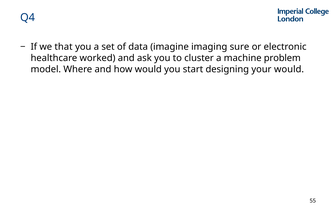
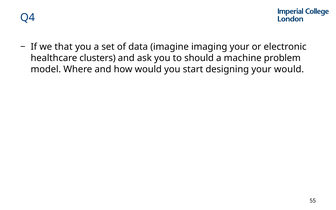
imaging sure: sure -> your (240, 47)
worked: worked -> clusters (98, 58)
cluster: cluster -> should (199, 58)
